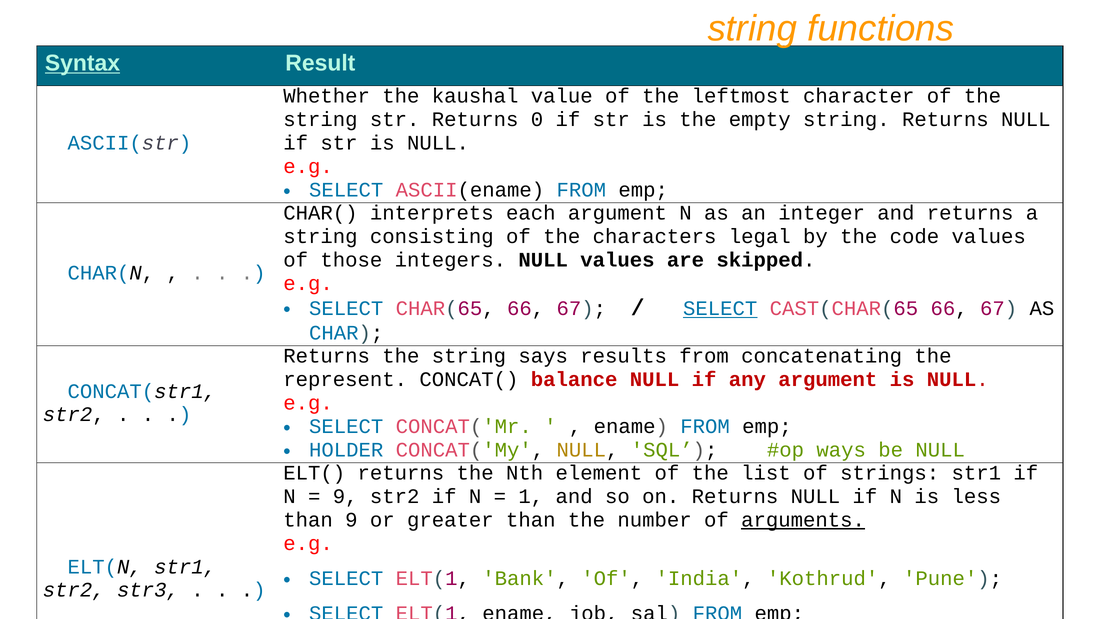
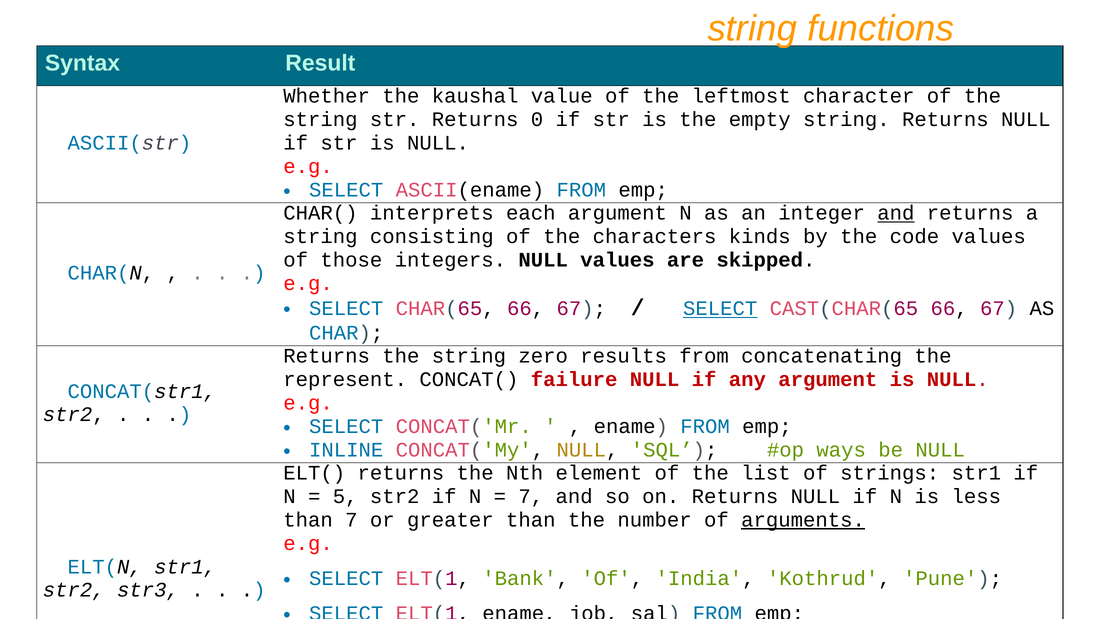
Syntax underline: present -> none (83, 63)
and underline: none -> present (896, 213)
legal: legal -> kinds (760, 236)
says: says -> zero (543, 356)
balance: balance -> failure (574, 379)
HOLDER: HOLDER -> INLINE (346, 450)
9: 9 -> 5 (345, 496)
1: 1 -> 7 (531, 496)
than 9: 9 -> 7 (351, 520)
